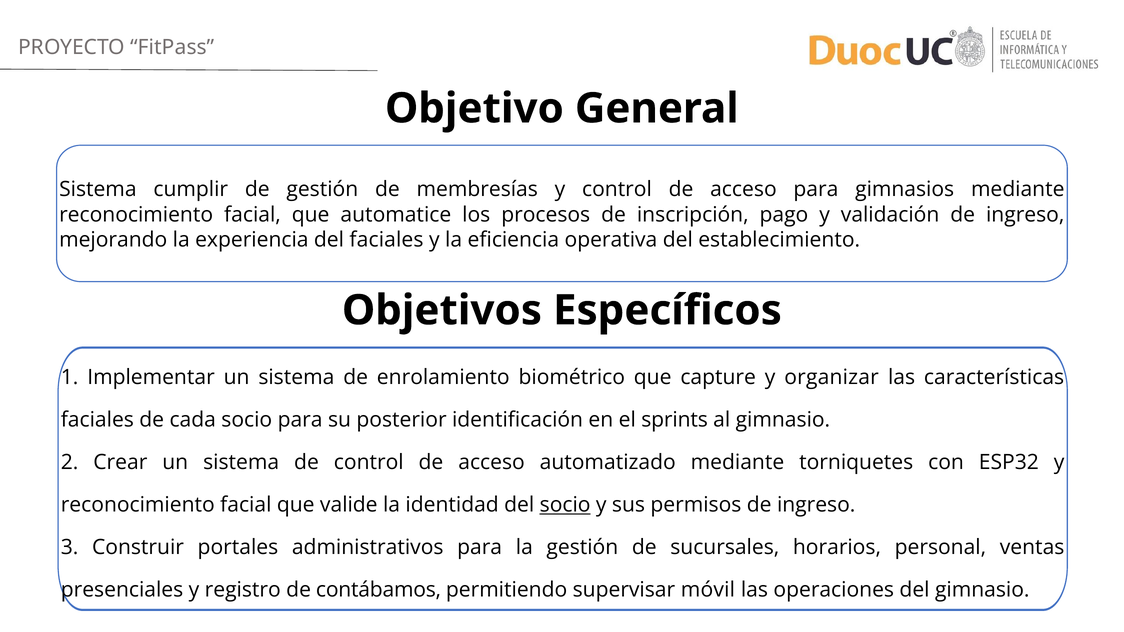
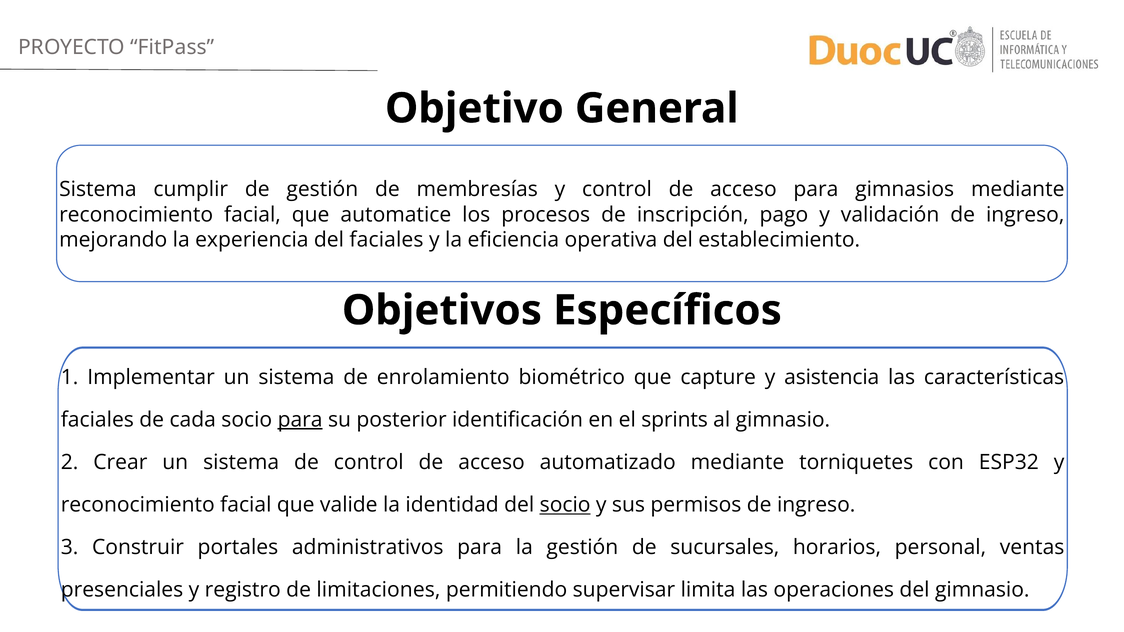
organizar: organizar -> asistencia (832, 377)
para underline: none -> present (300, 420)
contábamos: contábamos -> limitaciones (378, 590)
móvil: móvil -> limita (708, 590)
